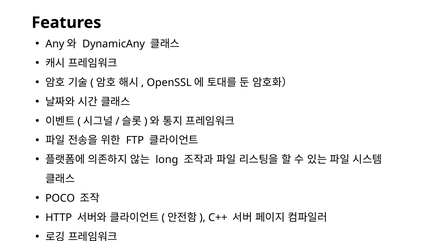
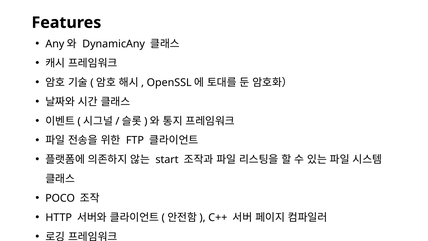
long: long -> start (167, 160)
